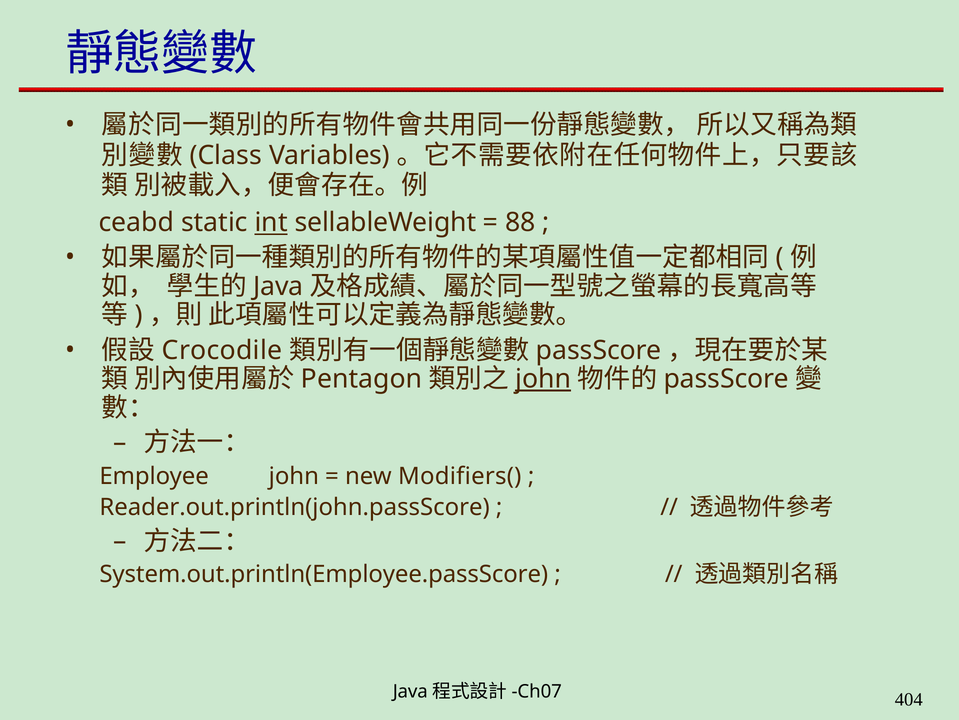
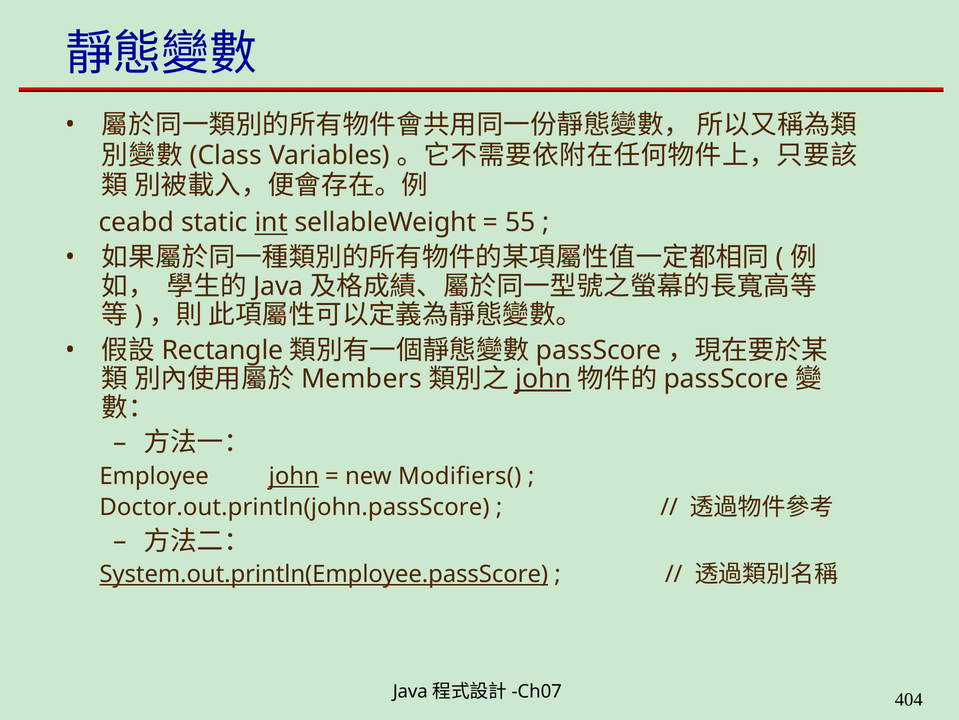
88: 88 -> 55 (520, 222)
Crocodile: Crocodile -> Rectangle (222, 350)
Pentagon: Pentagon -> Members (361, 379)
john underline: none -> present (294, 476)
Reader.out.println(john.passScore: Reader.out.println(john.passScore -> Doctor.out.println(john.passScore (295, 507)
System.out.println(Employee.passScore underline: none -> present (324, 574)
